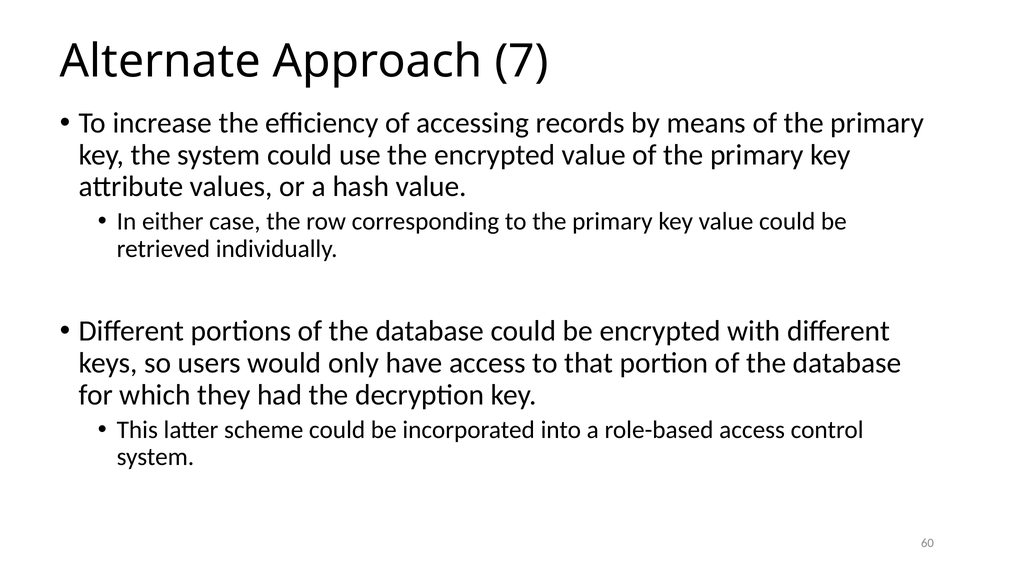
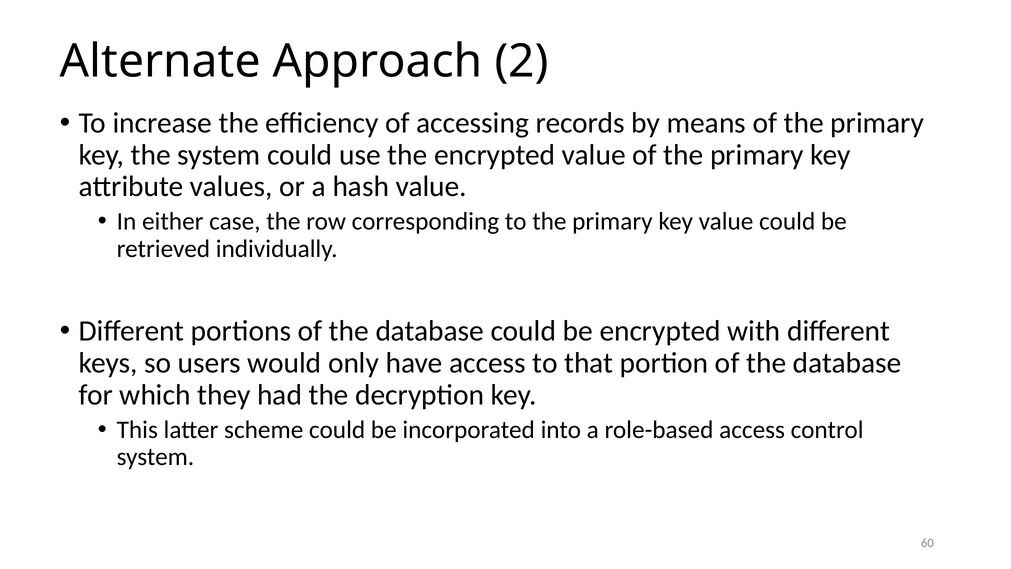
7: 7 -> 2 (522, 61)
